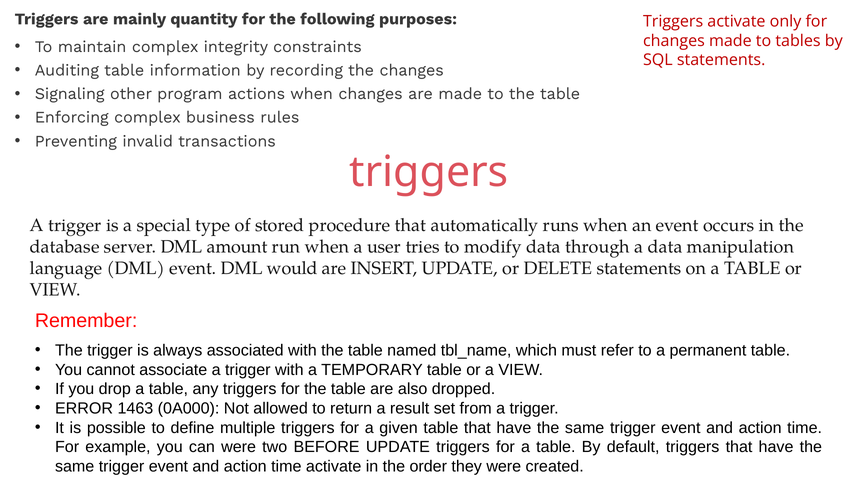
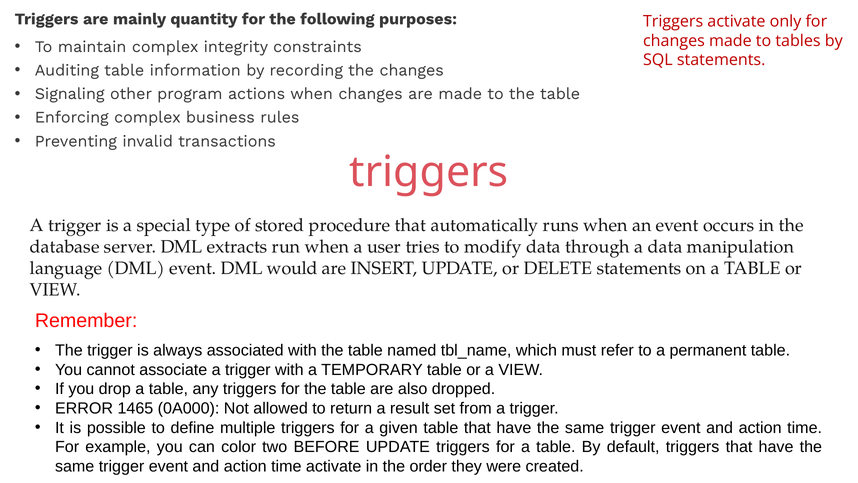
amount: amount -> extracts (237, 247)
1463: 1463 -> 1465 (135, 408)
can were: were -> color (239, 447)
